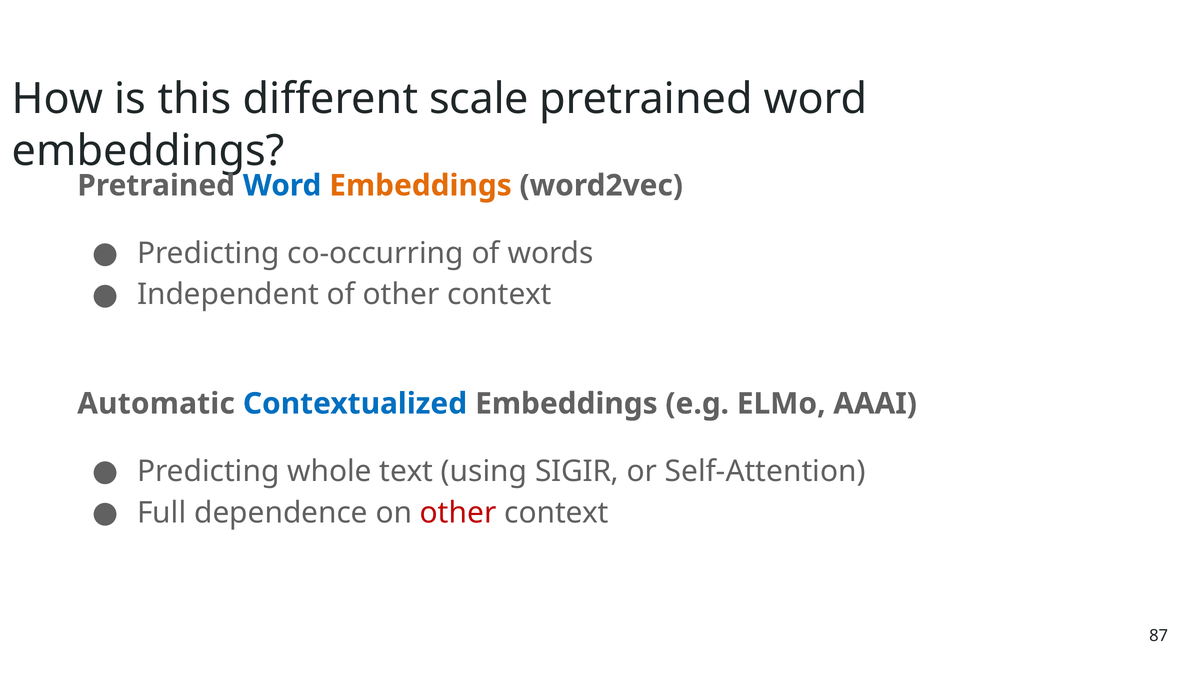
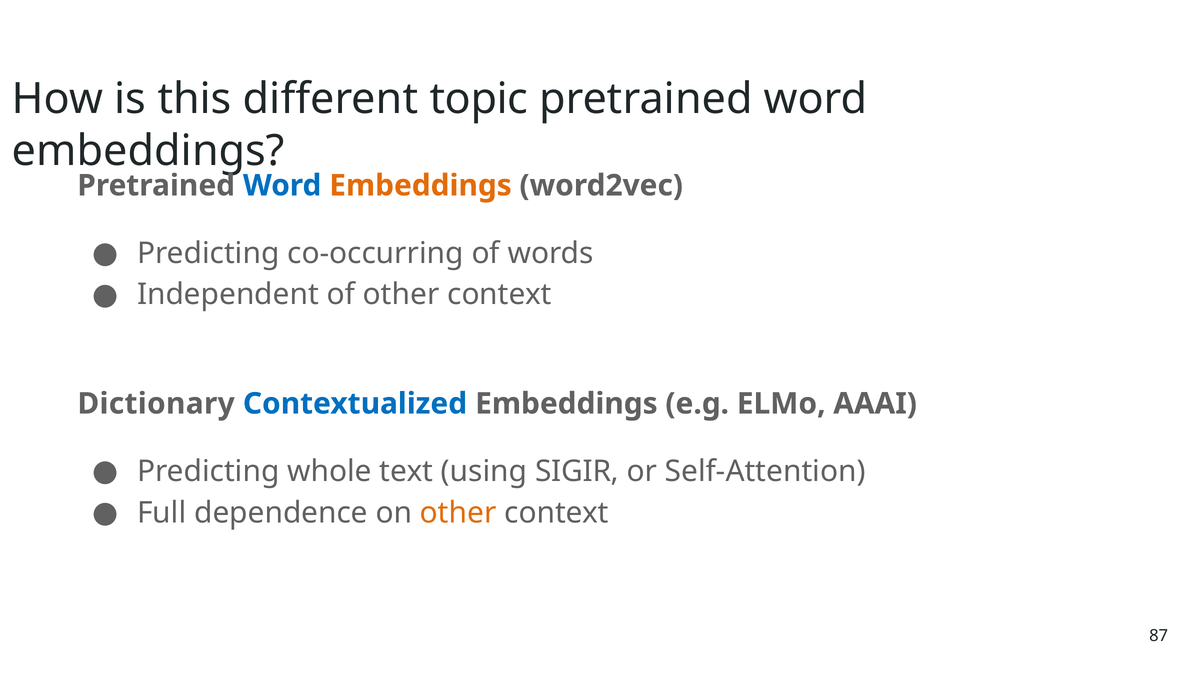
scale: scale -> topic (479, 99)
Automatic: Automatic -> Dictionary (156, 404)
other colour: red -> orange (458, 513)
